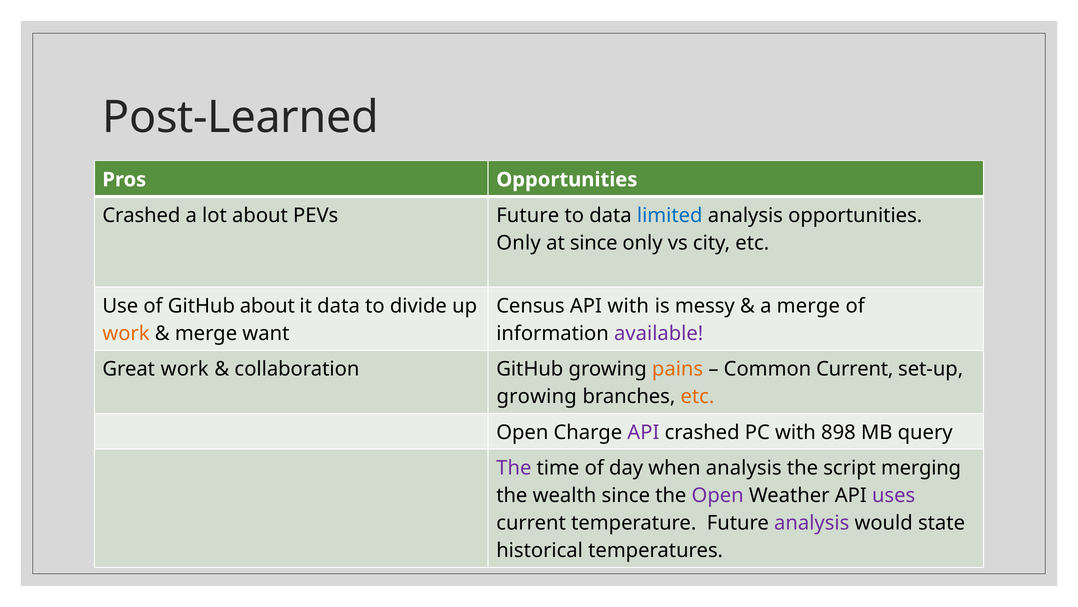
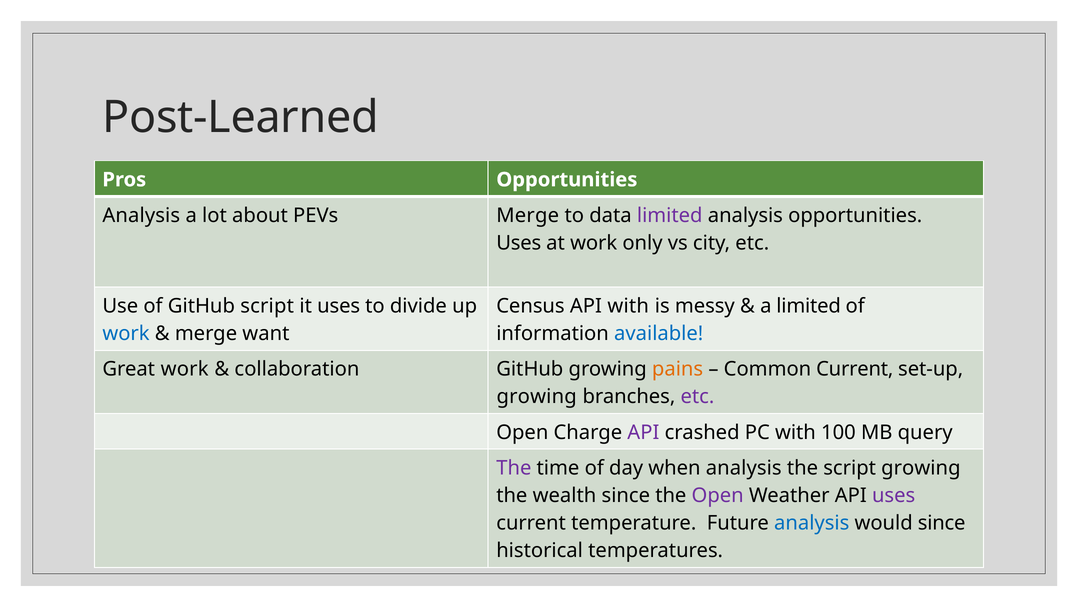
Crashed: Crashed -> Analysis (141, 215)
PEVs Future: Future -> Merge (528, 215)
limited colour: blue -> purple (670, 215)
Only: Only -> Uses (519, 243)
at since: since -> work (594, 243)
GitHub about: about -> script (267, 306)
it data: data -> uses (339, 306)
a merge: merge -> limited (809, 306)
work colour: orange -> blue (126, 333)
available colour: purple -> blue (659, 333)
etc colour: orange -> purple (697, 396)
898: 898 -> 100 (838, 432)
script merging: merging -> growing (921, 468)
analysis colour: purple -> blue (812, 523)
would state: state -> since (942, 523)
